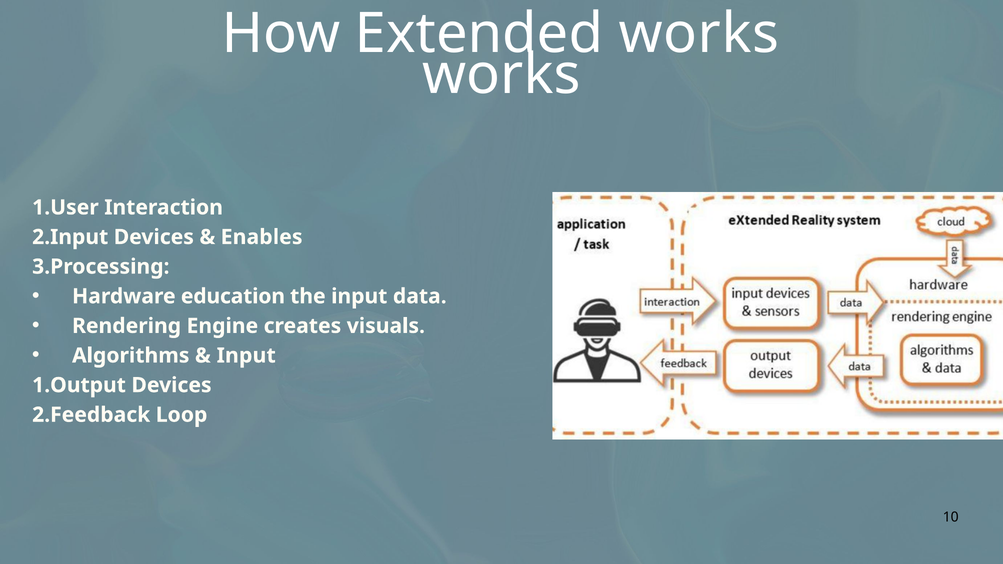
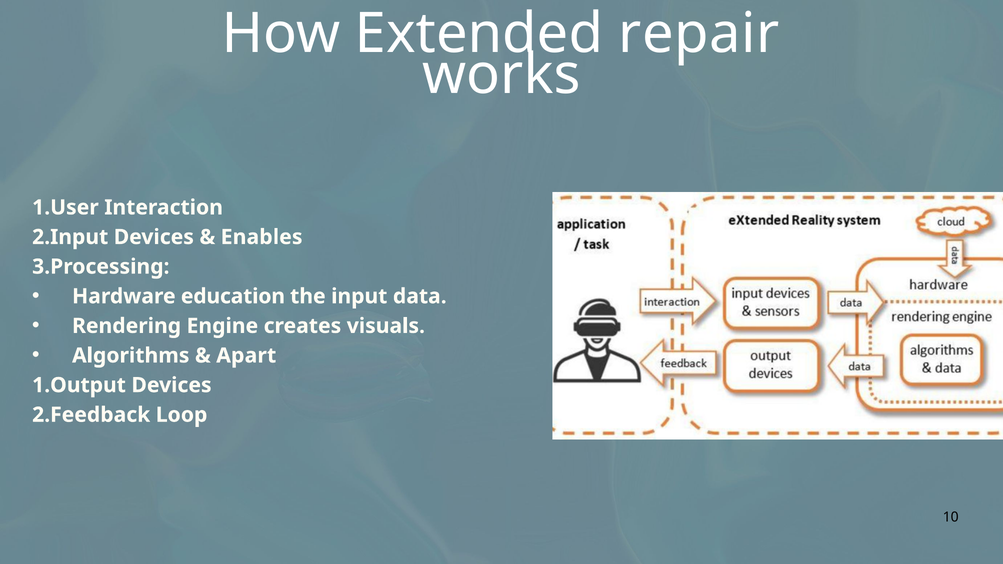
Extended works: works -> repair (699, 34)
Input: Input -> Apart (246, 356)
